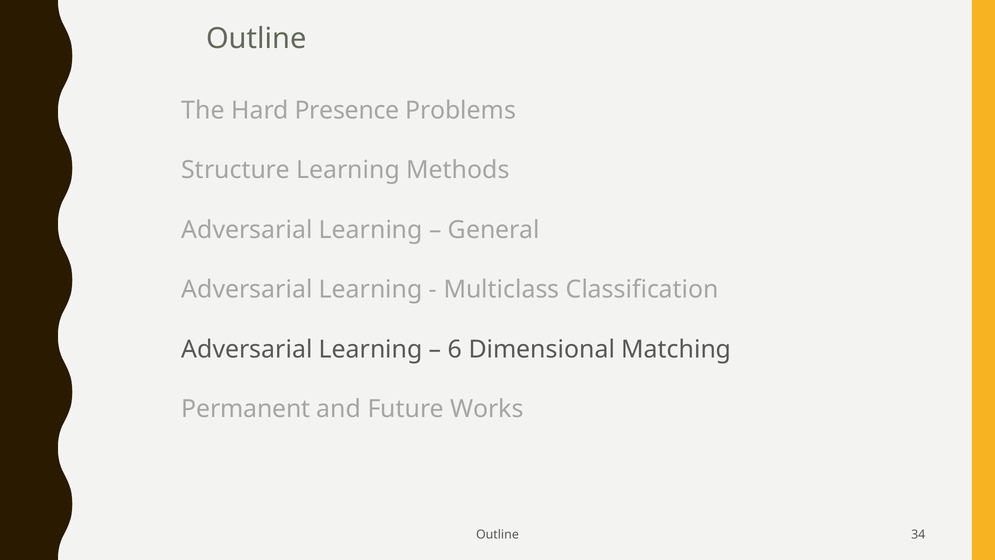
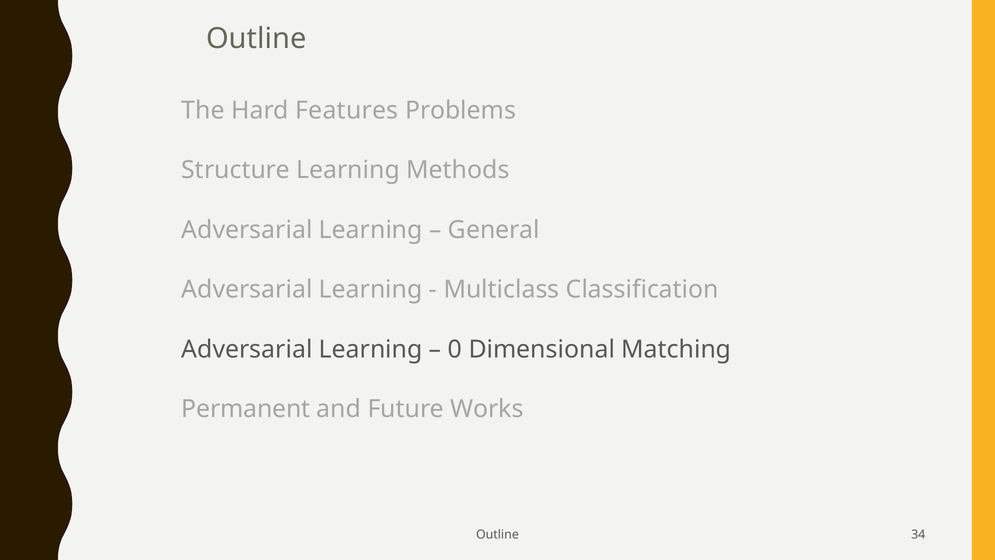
Presence: Presence -> Features (347, 110)
6: 6 -> 0 (455, 349)
